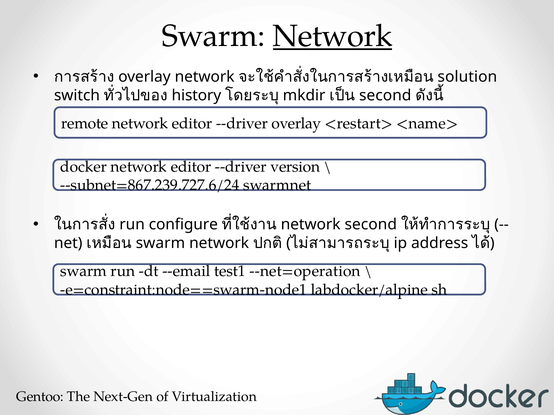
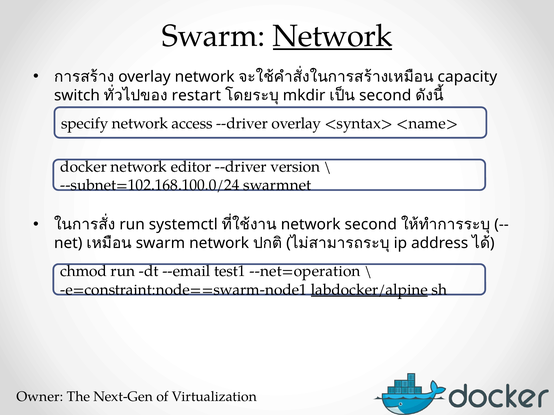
solution: solution -> capacity (467, 77)
history: history -> restart (196, 95)
remote: remote -> specify (85, 124)
editor: editor -> access (192, 124)
<restart>: <restart> -> <syntax> (359, 124)
--subnet=867.239.727.6/24: --subnet=867.239.727.6/24 -> --subnet=102.168.100.0/24 (150, 185)
configure: configure -> systemctl (183, 225)
swarm: swarm -> chmod (84, 272)
labdocker/alpine underline: none -> present (369, 290)
Gentoo: Gentoo -> Owner (40, 397)
